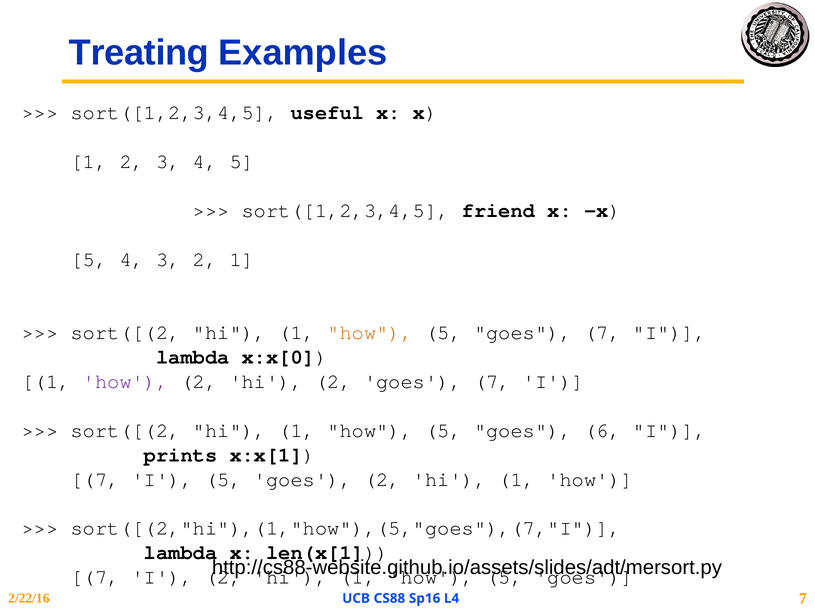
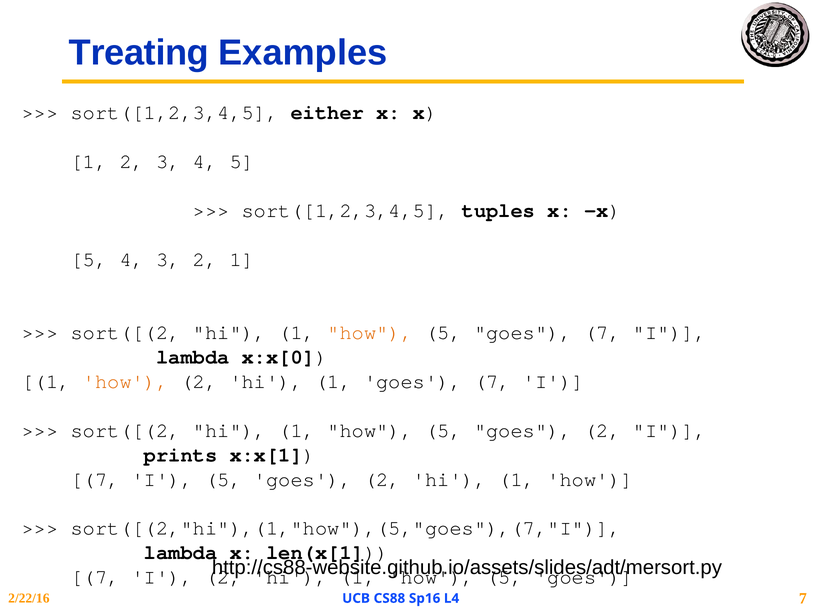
useful: useful -> either (327, 113)
friend: friend -> tuples (498, 211)
how colour: purple -> orange (126, 382)
2: 2 -> 1 (333, 382)
how 5 goes 6: 6 -> 2 (602, 431)
